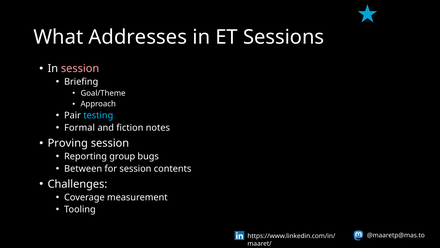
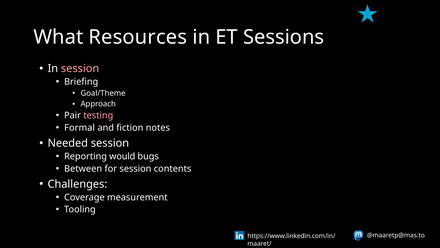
Addresses: Addresses -> Resources (138, 37)
testing colour: light blue -> pink (98, 115)
Proving: Proving -> Needed (68, 143)
group: group -> would (122, 156)
